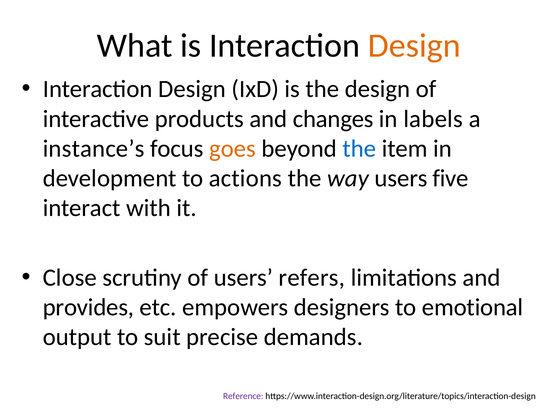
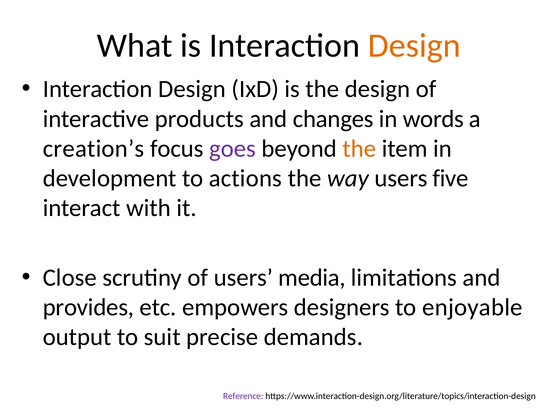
labels: labels -> words (433, 119)
instance’s: instance’s -> creation’s (94, 149)
goes colour: orange -> purple (233, 149)
the colour: blue -> orange (359, 149)
refers: refers -> media (312, 278)
emotional: emotional -> enjoyable (472, 308)
